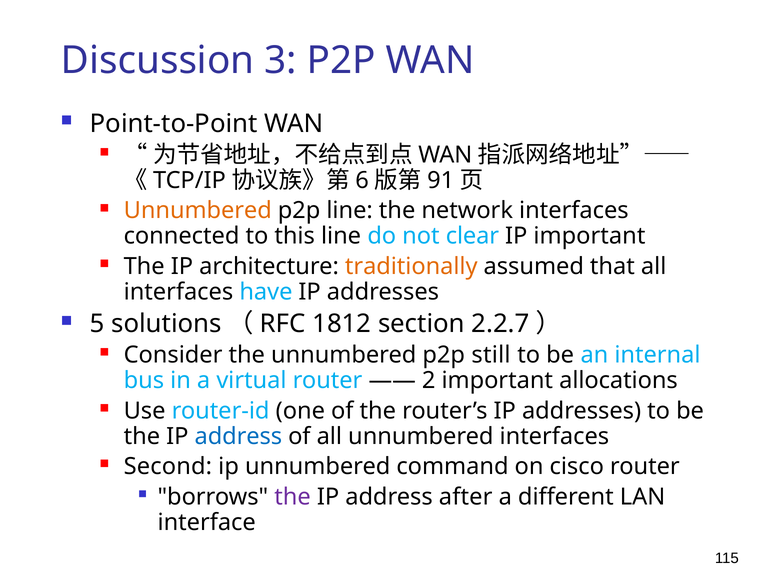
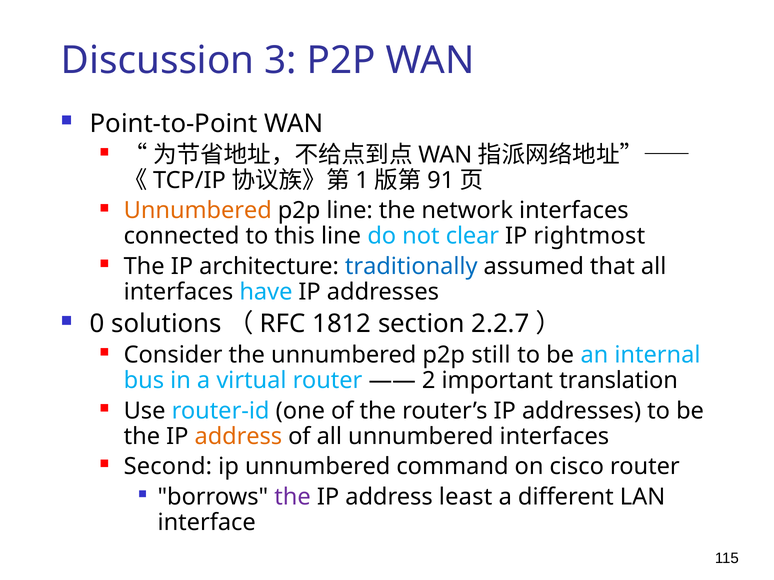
6: 6 -> 1 (362, 181)
IP important: important -> rightmost (589, 236)
traditionally colour: orange -> blue (411, 267)
5: 5 -> 0 (97, 324)
allocations: allocations -> translation (619, 381)
address colour: blue -> orange (238, 437)
after: after -> least (466, 497)
